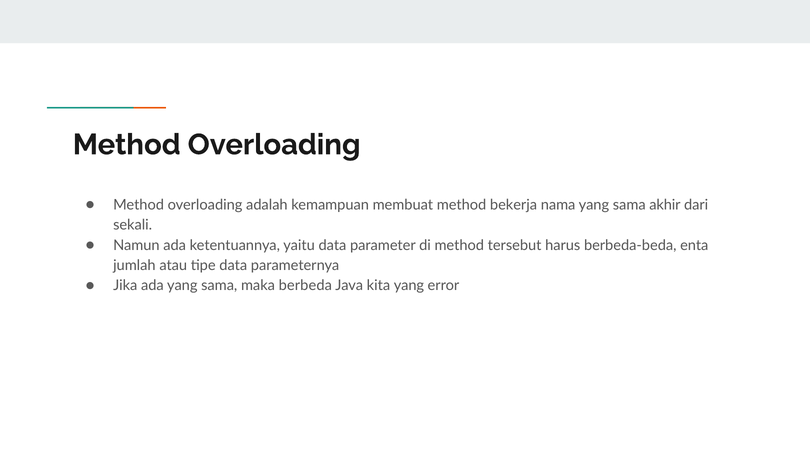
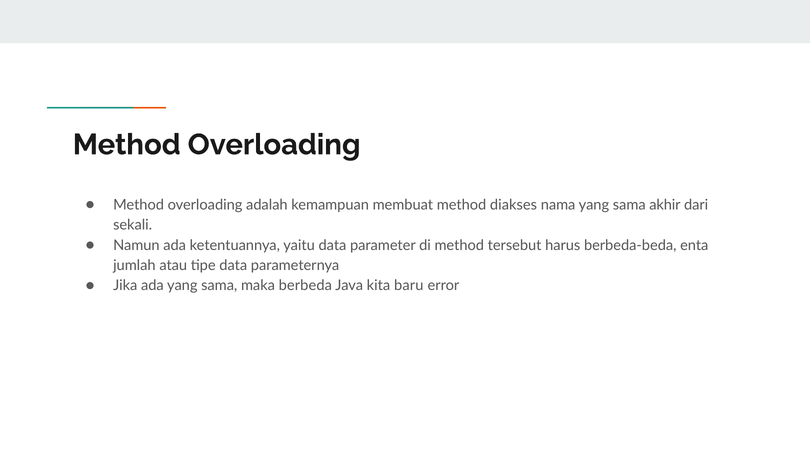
bekerja: bekerja -> diakses (513, 205)
kita yang: yang -> baru (409, 285)
